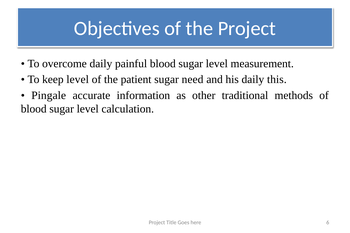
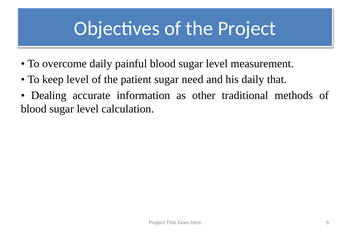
this: this -> that (277, 80)
Pingale: Pingale -> Dealing (49, 95)
